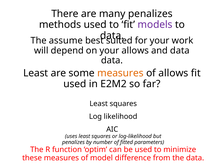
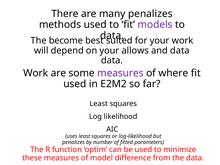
assume: assume -> become (66, 41)
Least: Least -> Work (36, 73)
measures colour: orange -> purple (120, 73)
of allows: allows -> where (173, 73)
